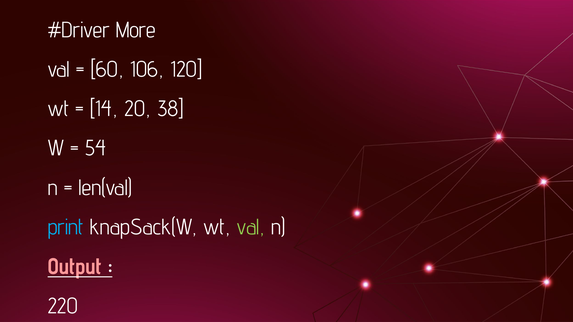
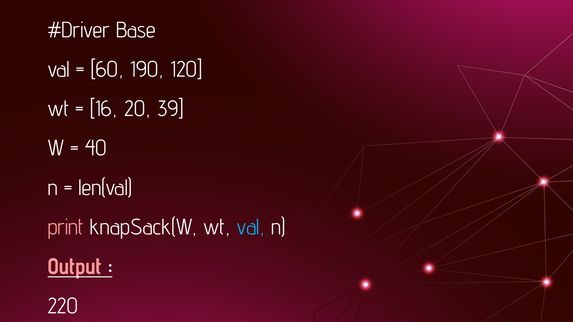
More: More -> Base (136, 30)
106: 106 -> 190 (147, 70)
14: 14 -> 16 (104, 109)
38: 38 -> 39 (170, 109)
54: 54 -> 40 (96, 148)
print colour: light blue -> pink (66, 227)
val colour: light green -> light blue (251, 227)
